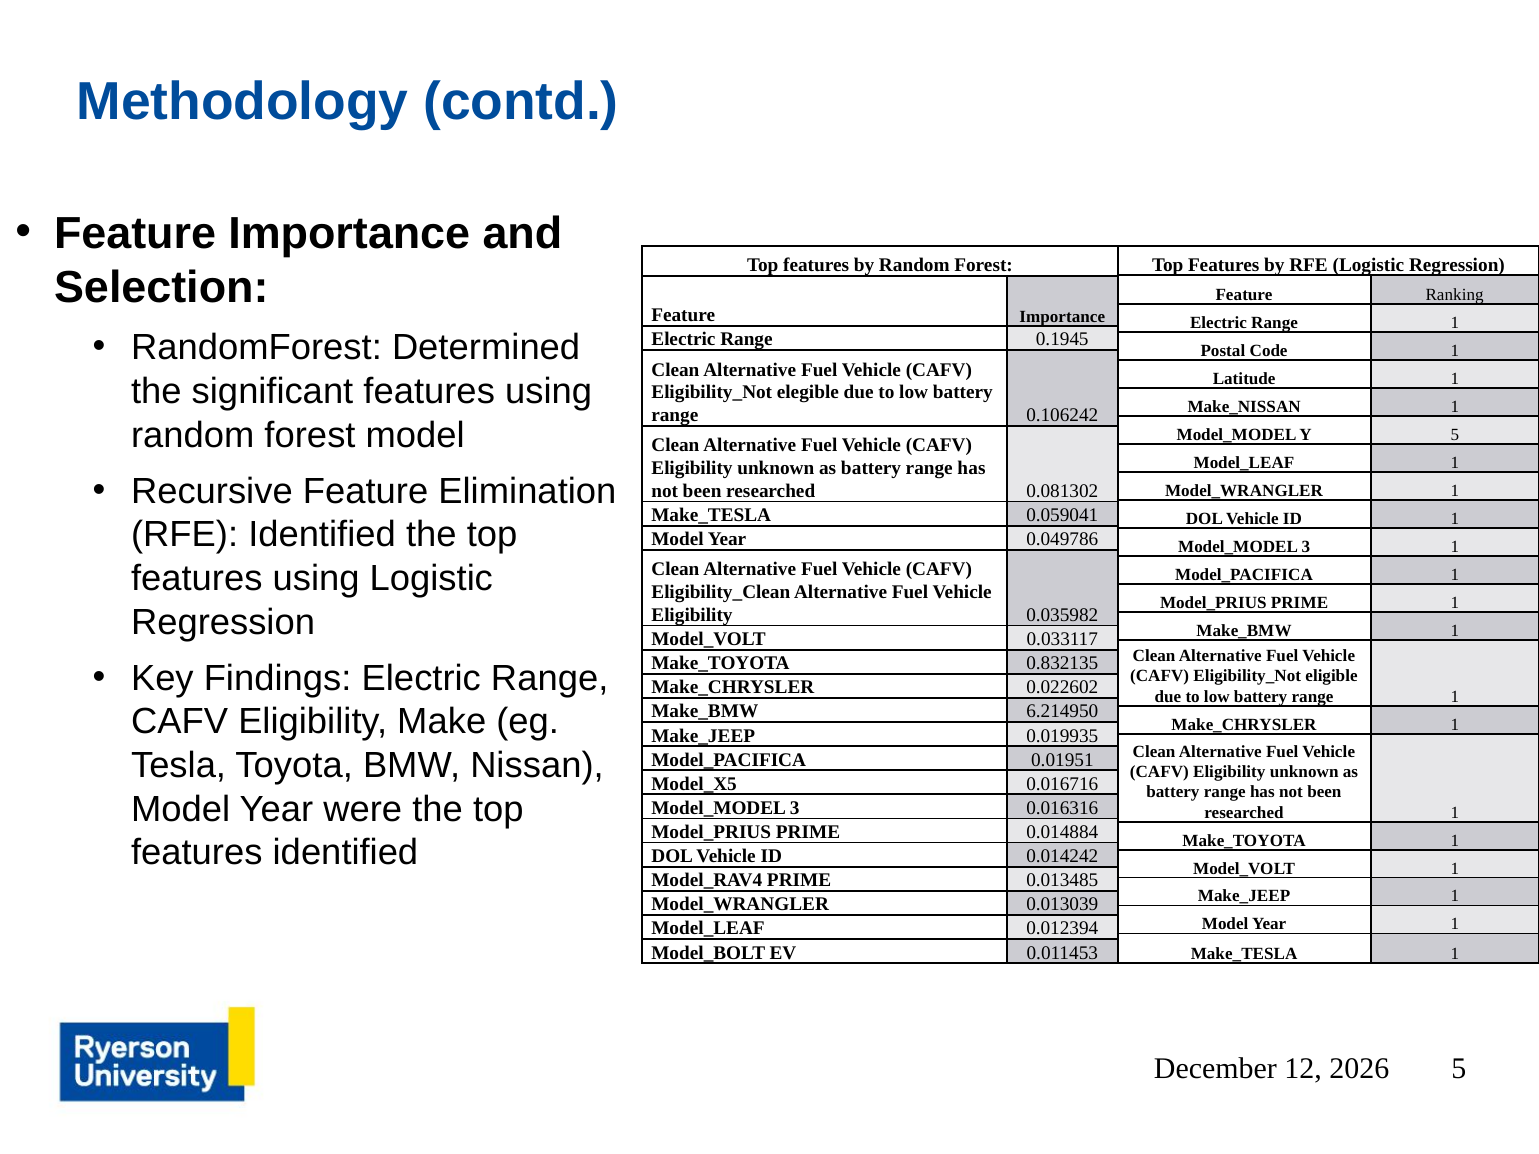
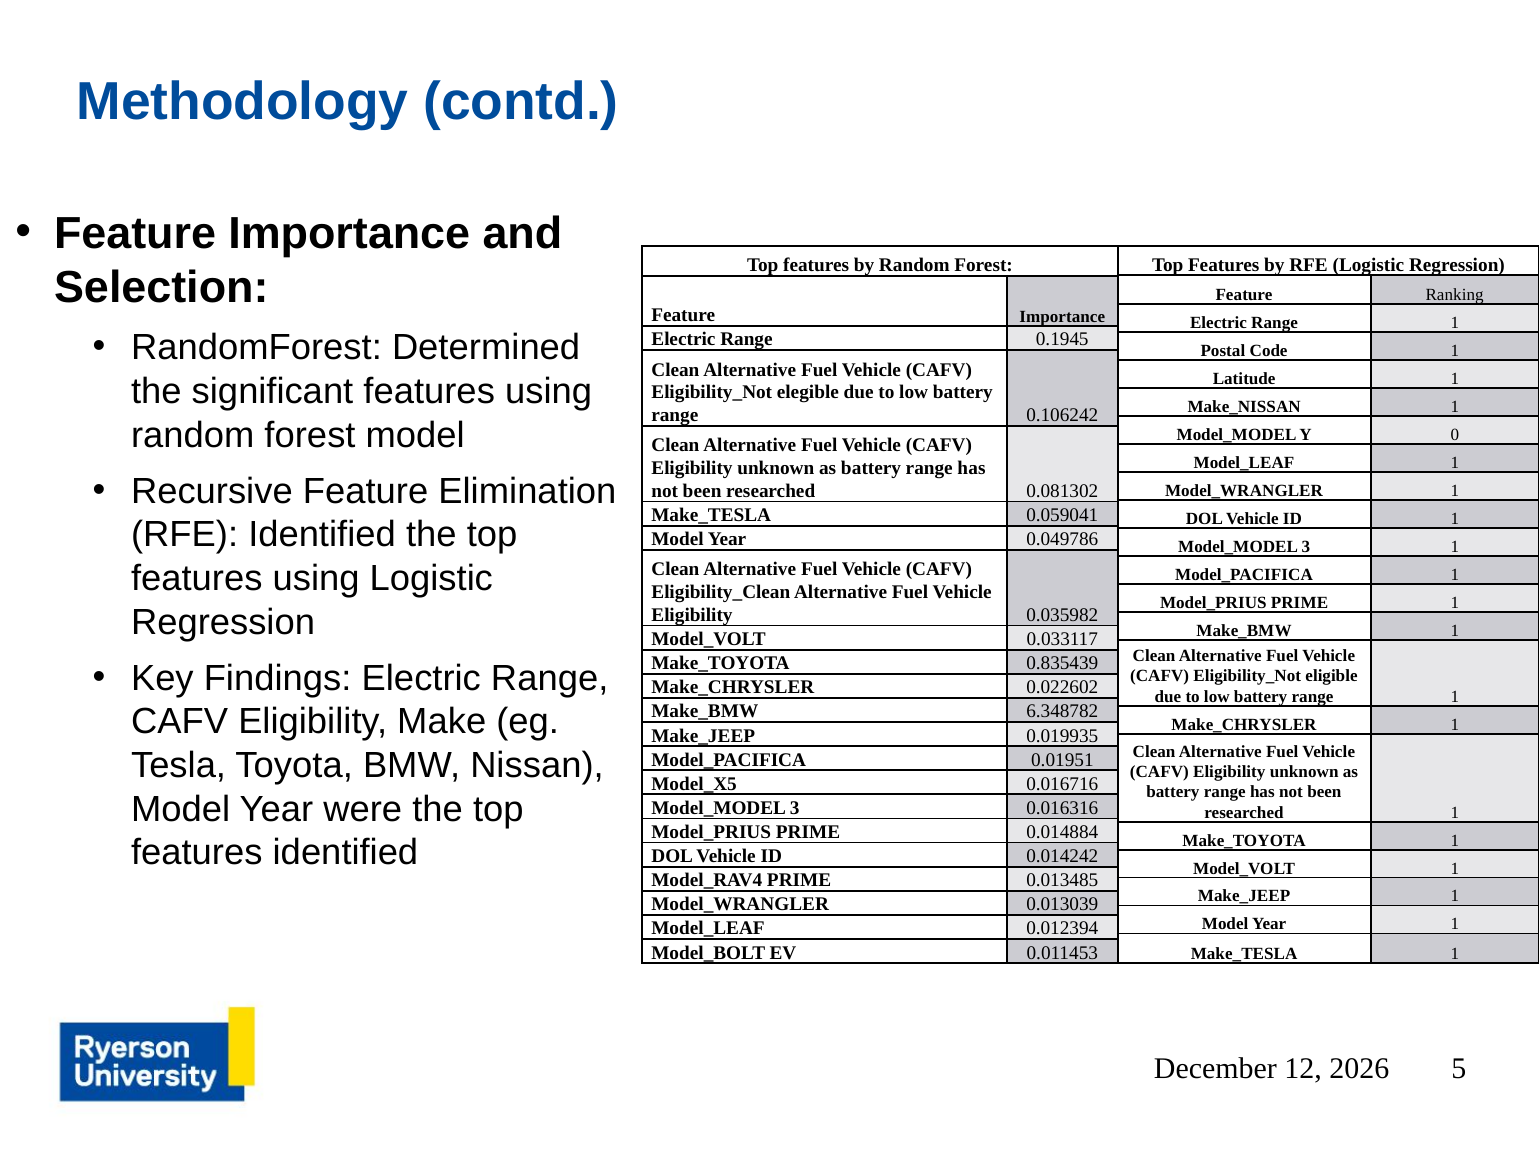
Y 5: 5 -> 0 (1455, 435)
0.832135: 0.832135 -> 0.835439 (1062, 663)
6.214950: 6.214950 -> 6.348782 (1062, 712)
